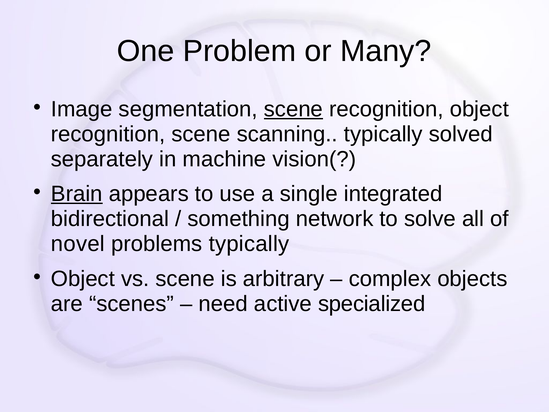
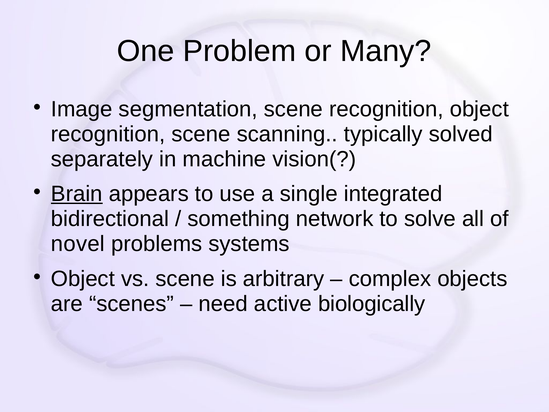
scene underline: present -> none (293, 109)
problems typically: typically -> systems (249, 244)
specialized: specialized -> biologically (372, 304)
